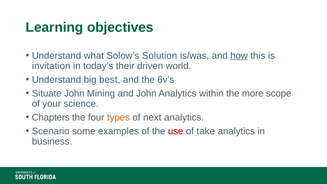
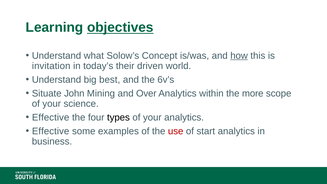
objectives underline: none -> present (120, 27)
Solution: Solution -> Concept (160, 56)
and John: John -> Over (146, 93)
Chapters: Chapters -> Effective (51, 117)
types colour: orange -> black (118, 117)
next: next -> your (152, 117)
Scenario: Scenario -> Effective (51, 131)
take: take -> start (206, 131)
